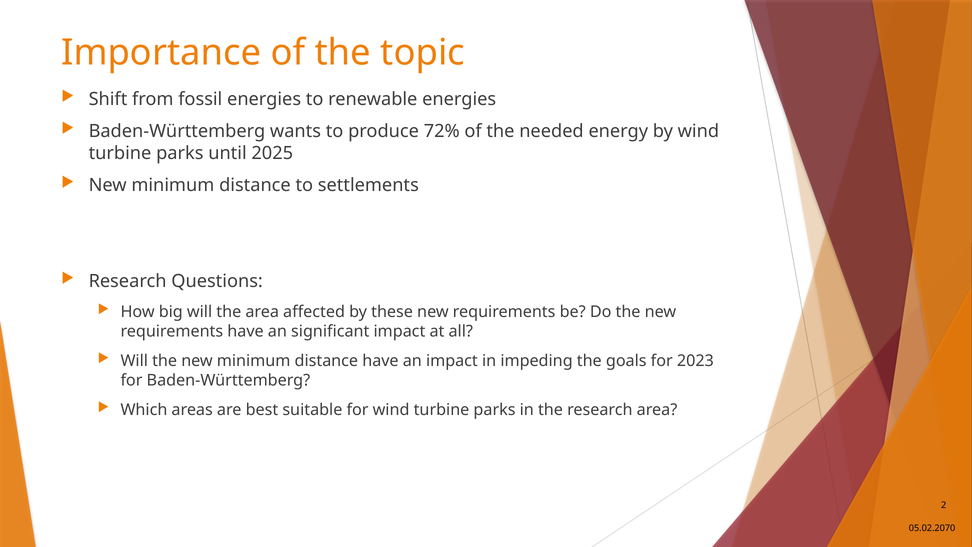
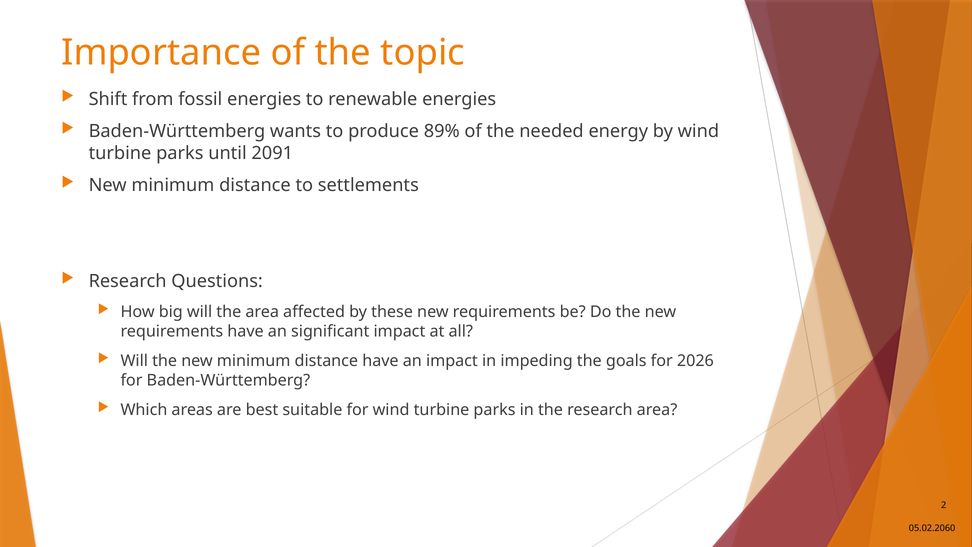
72%: 72% -> 89% (442, 131)
2025: 2025 -> 2091 (272, 153)
2023: 2023 -> 2026 (695, 361)
05.02.2070: 05.02.2070 -> 05.02.2060 (932, 528)
